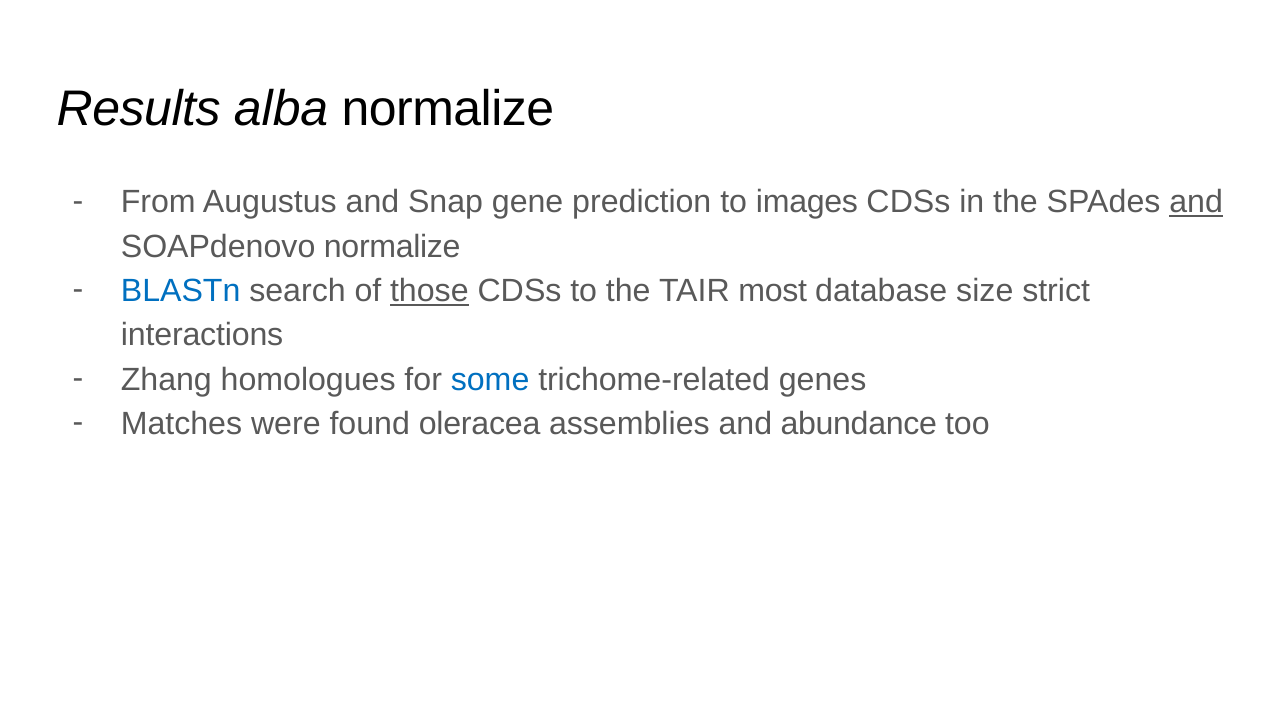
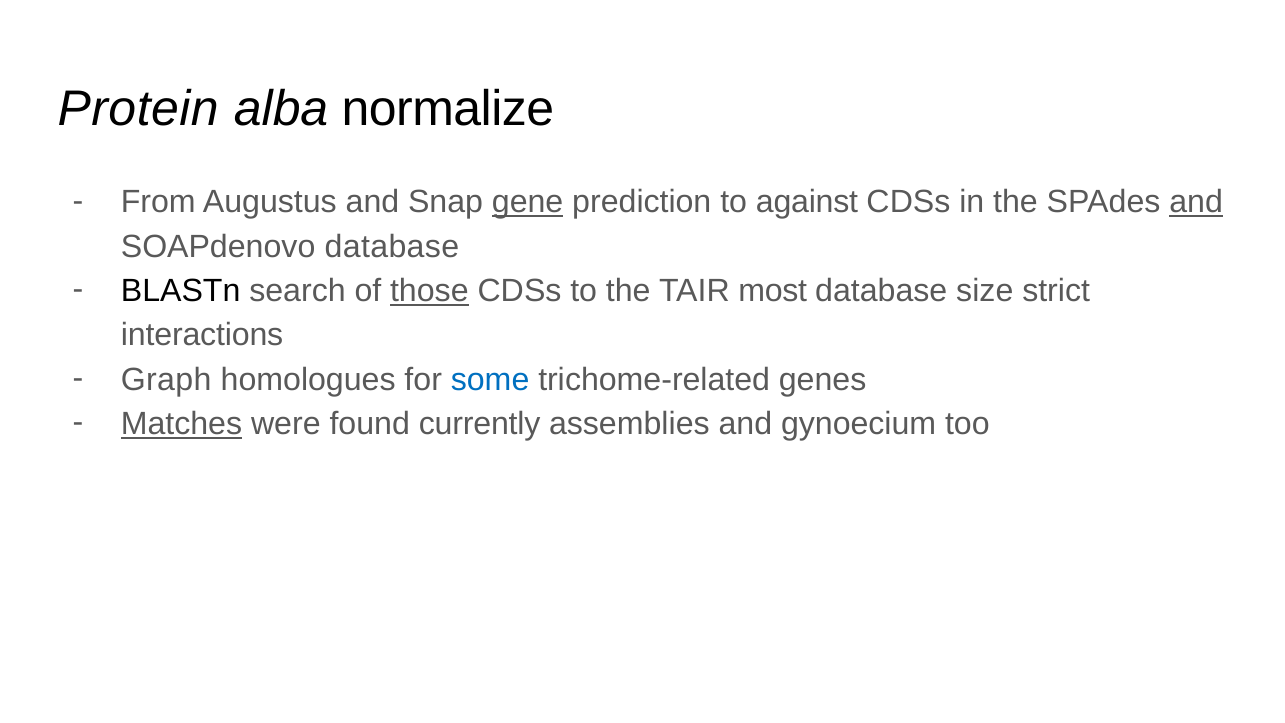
Results: Results -> Protein (138, 109)
gene underline: none -> present (528, 202)
images: images -> against (807, 202)
SOAPdenovo normalize: normalize -> database (392, 246)
BLASTn colour: blue -> black (181, 291)
Zhang: Zhang -> Graph (166, 379)
Matches underline: none -> present (182, 424)
oleracea: oleracea -> currently (480, 424)
abundance: abundance -> gynoecium (859, 424)
